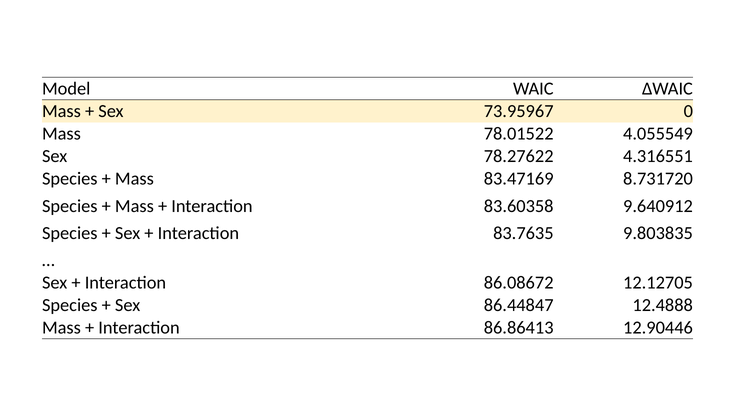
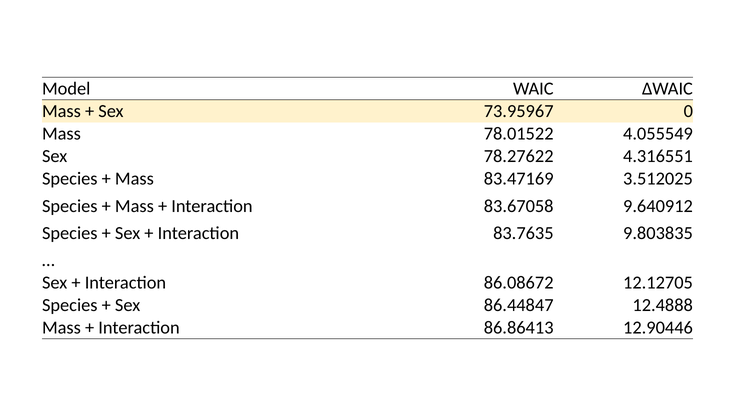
8.731720: 8.731720 -> 3.512025 (658, 179)
83.60358: 83.60358 -> 83.67058 (519, 206)
